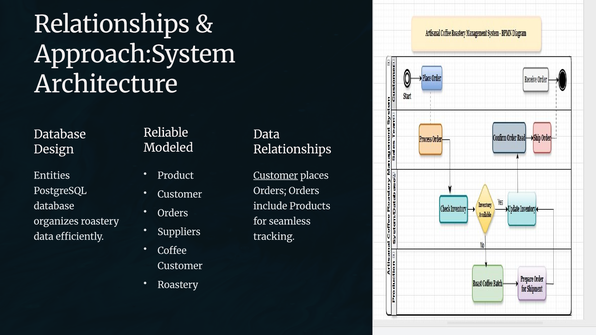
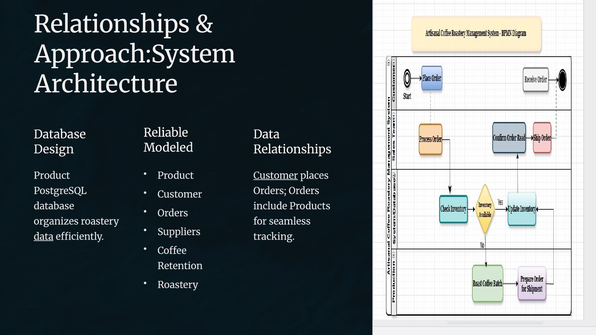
Entities: Entities -> Product (52, 176)
data underline: none -> present (44, 237)
Customer: Customer -> Retention (180, 266)
